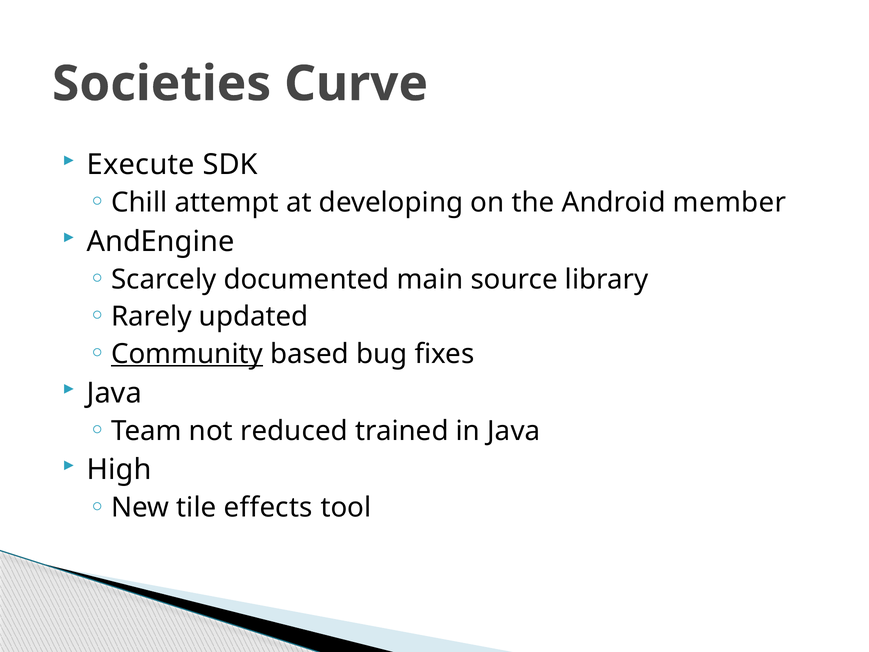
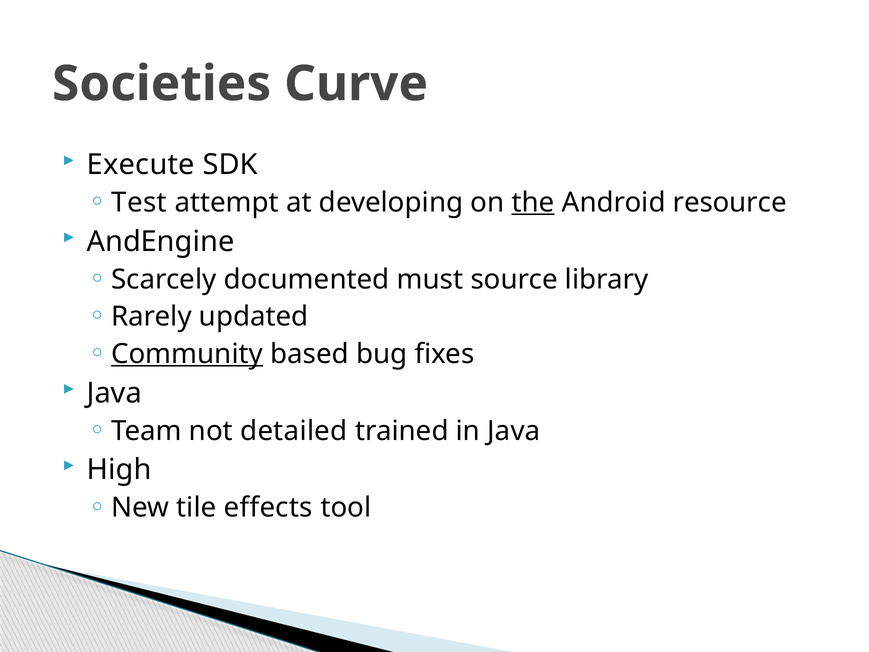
Chill: Chill -> Test (139, 202)
the underline: none -> present (533, 202)
member: member -> resource (730, 202)
main: main -> must (430, 279)
reduced: reduced -> detailed (294, 431)
